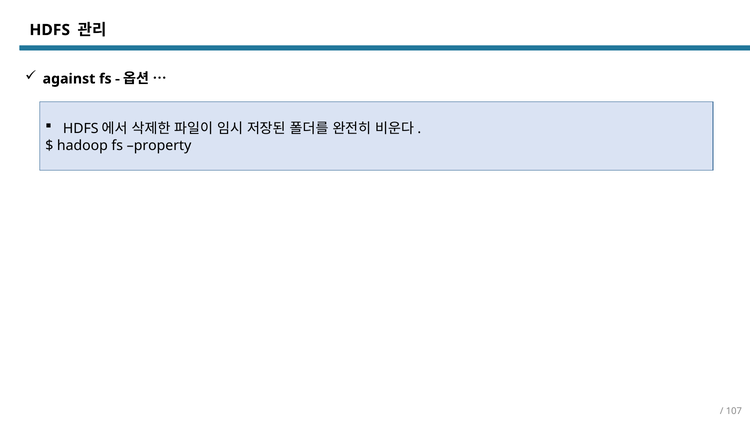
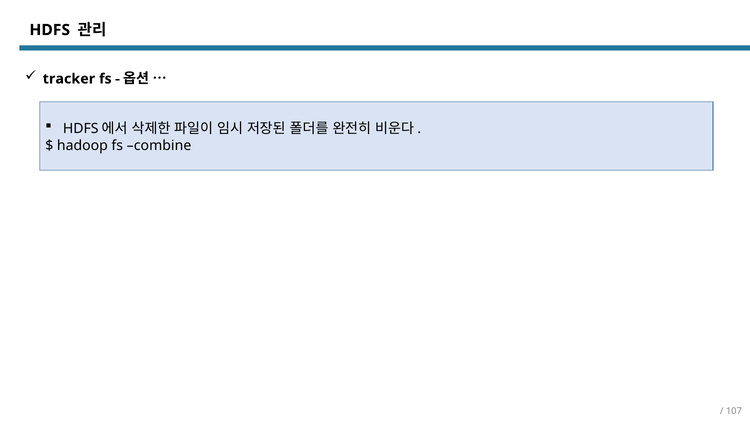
against: against -> tracker (69, 79)
property: property -> combine (159, 145)
